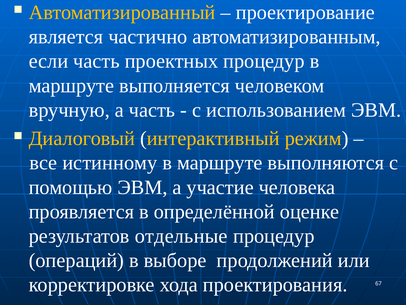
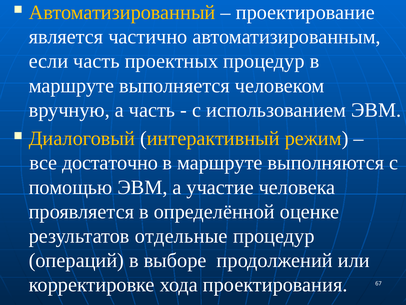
истинному: истинному -> достаточно (110, 163)
